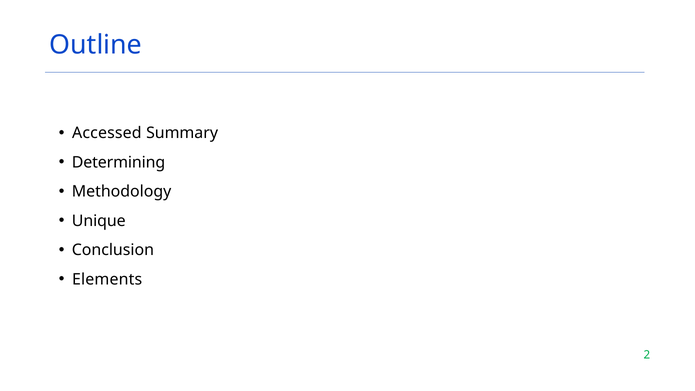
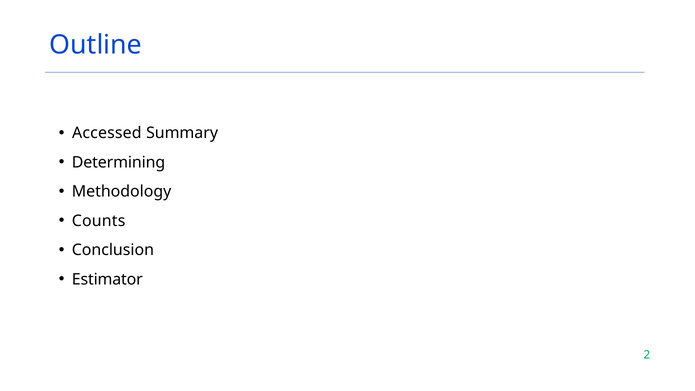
Unique: Unique -> Counts (99, 221)
Elements: Elements -> Estimator (107, 279)
